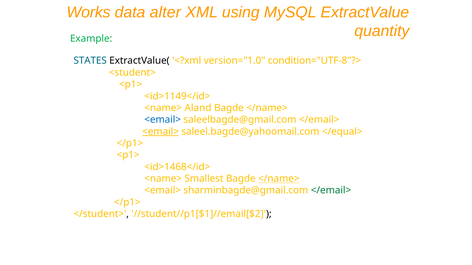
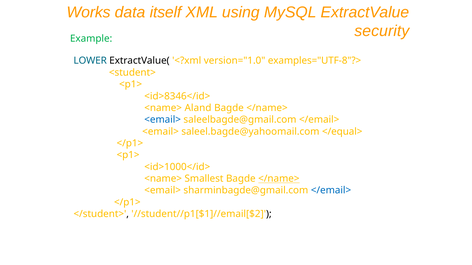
alter: alter -> itself (166, 12)
quantity: quantity -> security (382, 31)
STATES: STATES -> LOWER (90, 61)
condition="UTF-8"?>: condition="UTF-8"?> -> examples="UTF-8"?> (315, 61)
<id>1149</id>: <id>1149</id> -> <id>8346</id> (177, 96)
<email> underline: present -> none (161, 132)
<id>1468</id>: <id>1468</id> -> <id>1000</id> (177, 167)
</email> colour: green -> blue (331, 191)
